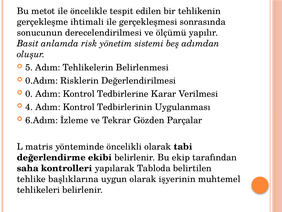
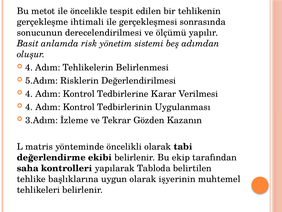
5: 5 -> 4 (29, 67)
0.Adım: 0.Adım -> 5.Adım (42, 81)
0: 0 -> 4 (29, 94)
6.Adım: 6.Adım -> 3.Adım (42, 120)
Parçalar: Parçalar -> Kazanın (185, 120)
